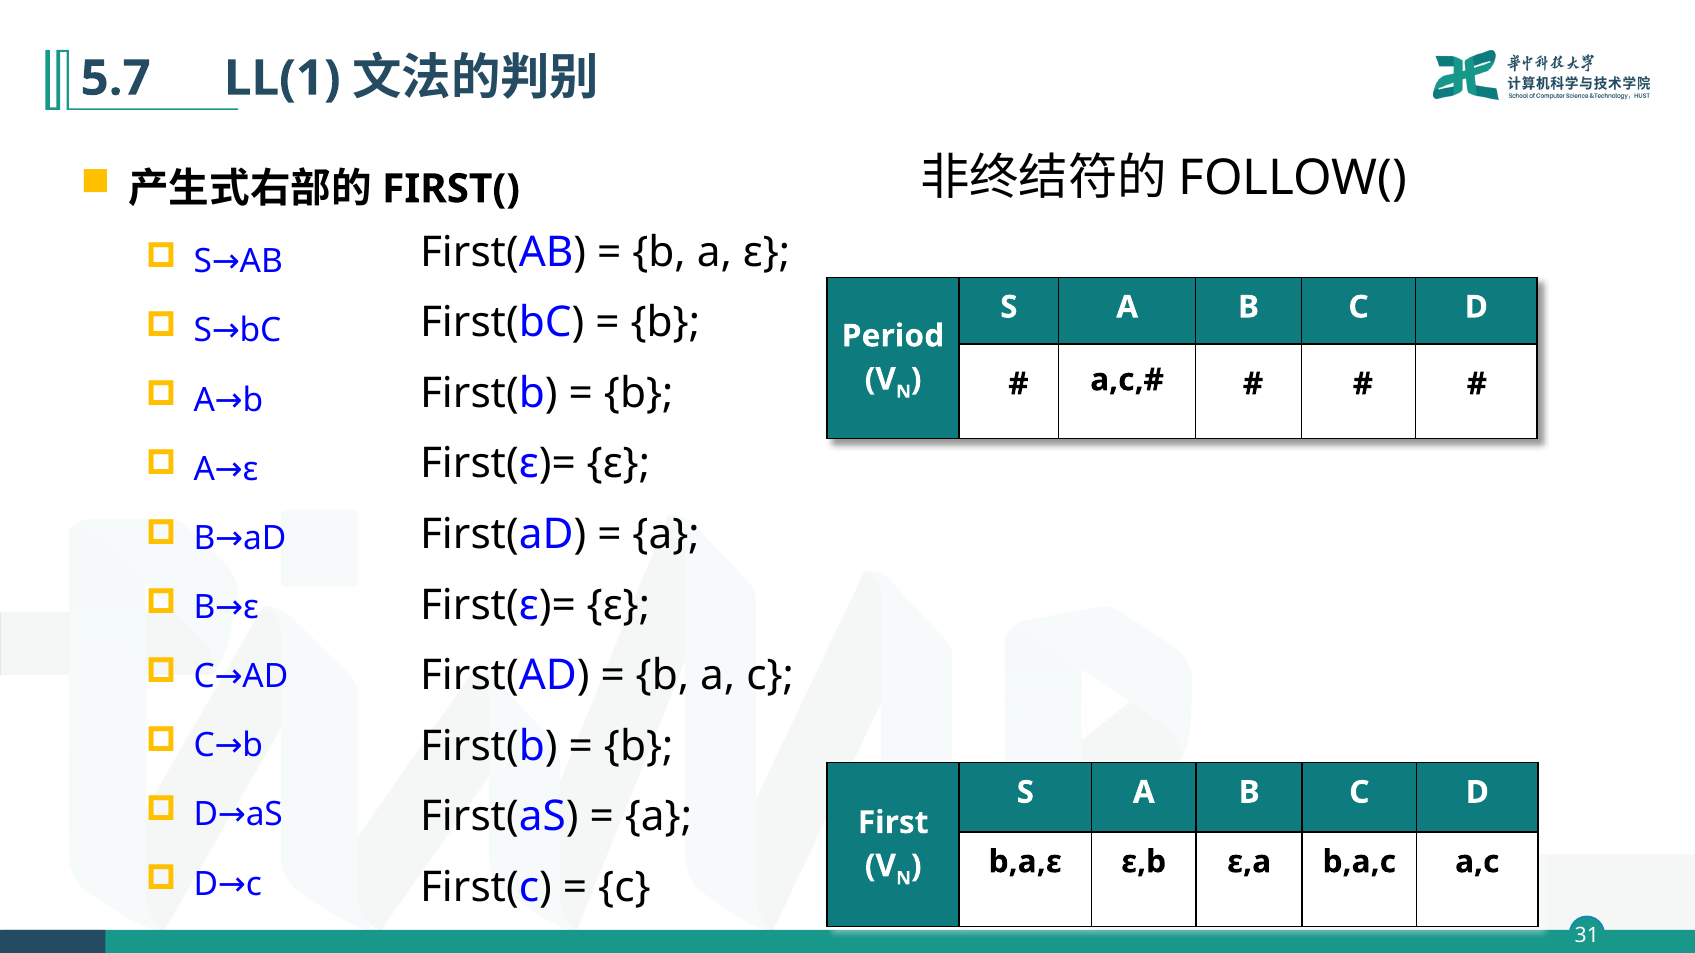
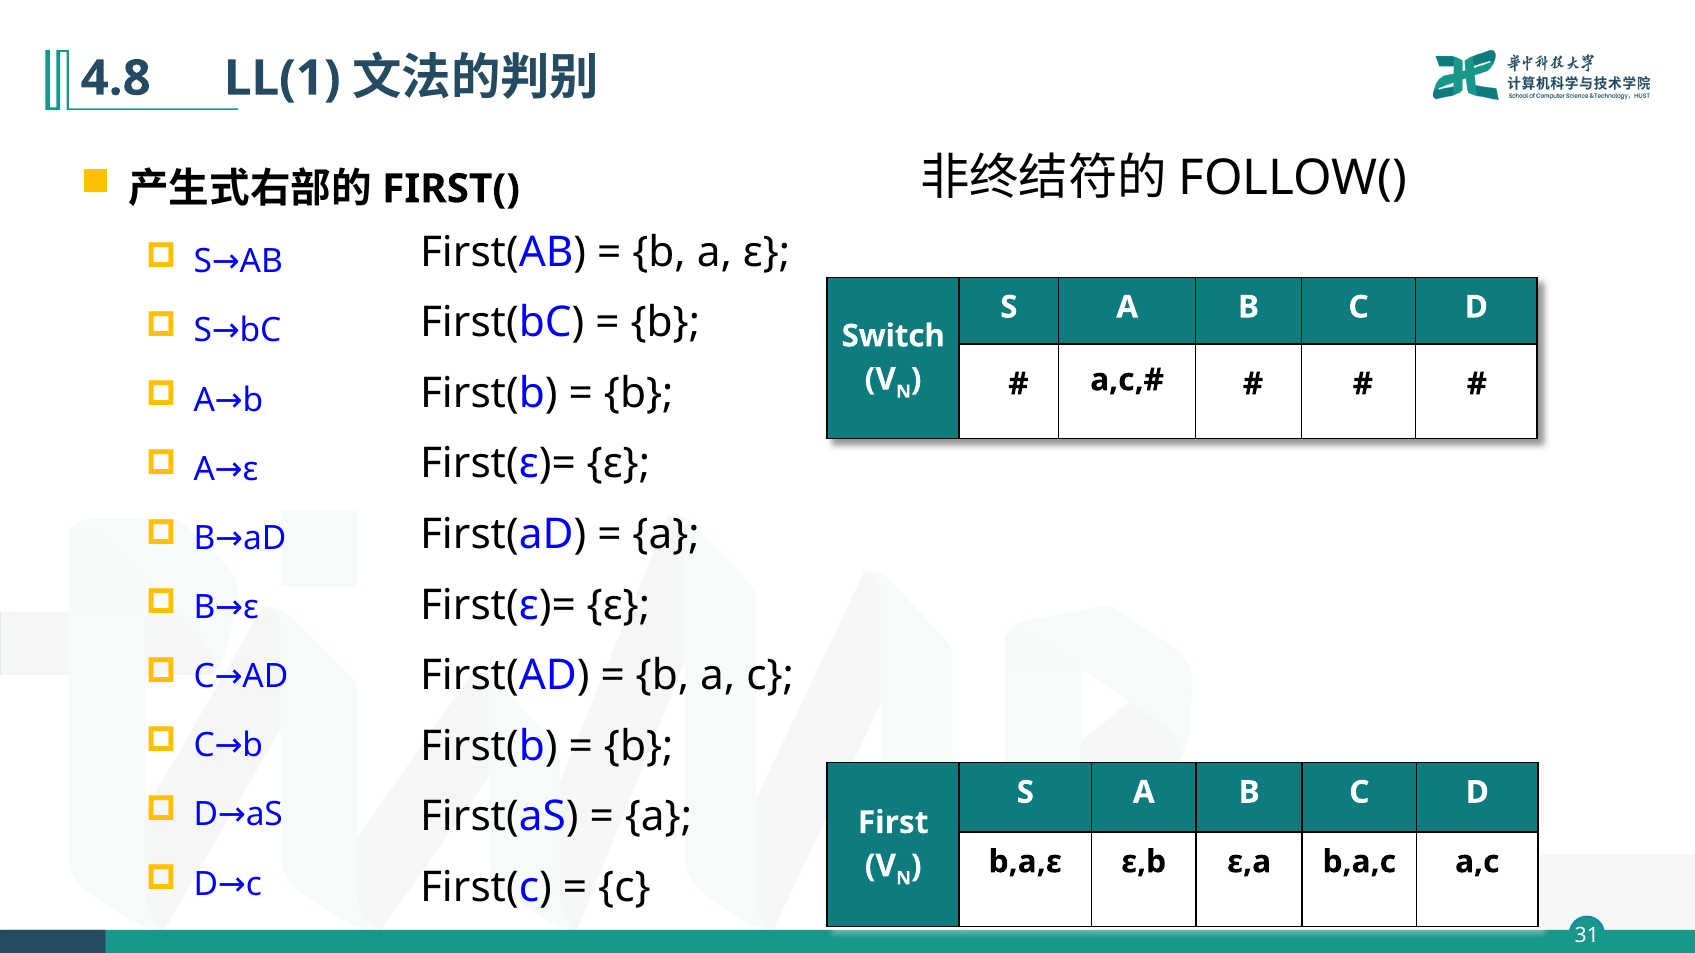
5.7: 5.7 -> 4.8 (116, 78)
Period: Period -> Switch (893, 336)
